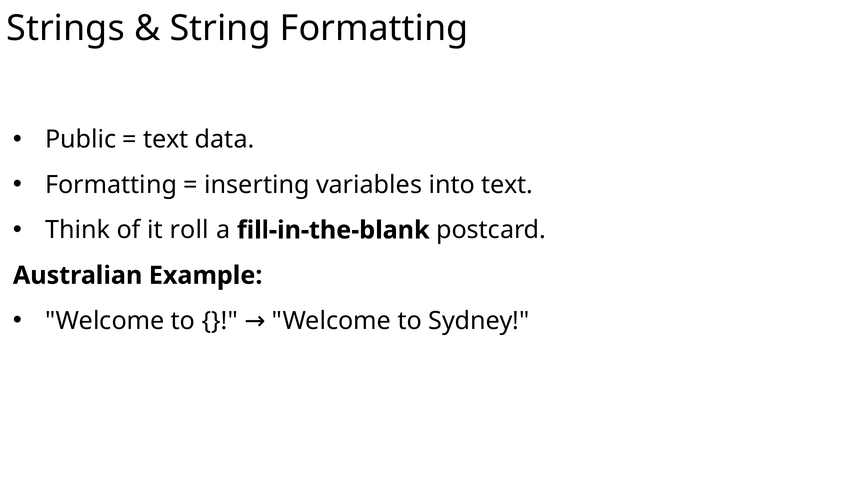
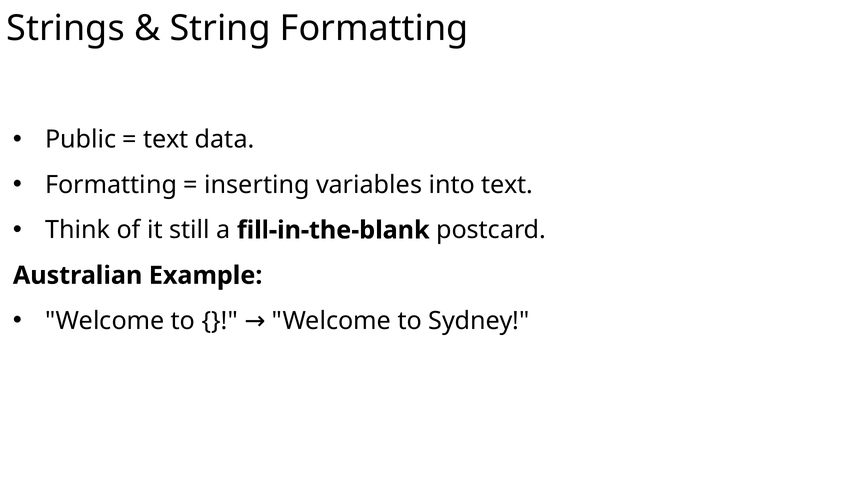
roll: roll -> still (189, 230)
